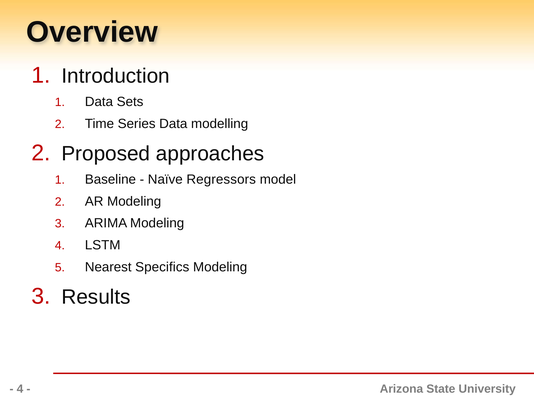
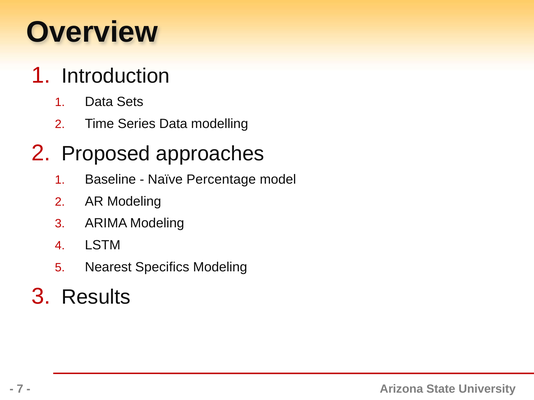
Regressors: Regressors -> Percentage (221, 180)
4: 4 -> 7 (20, 389)
